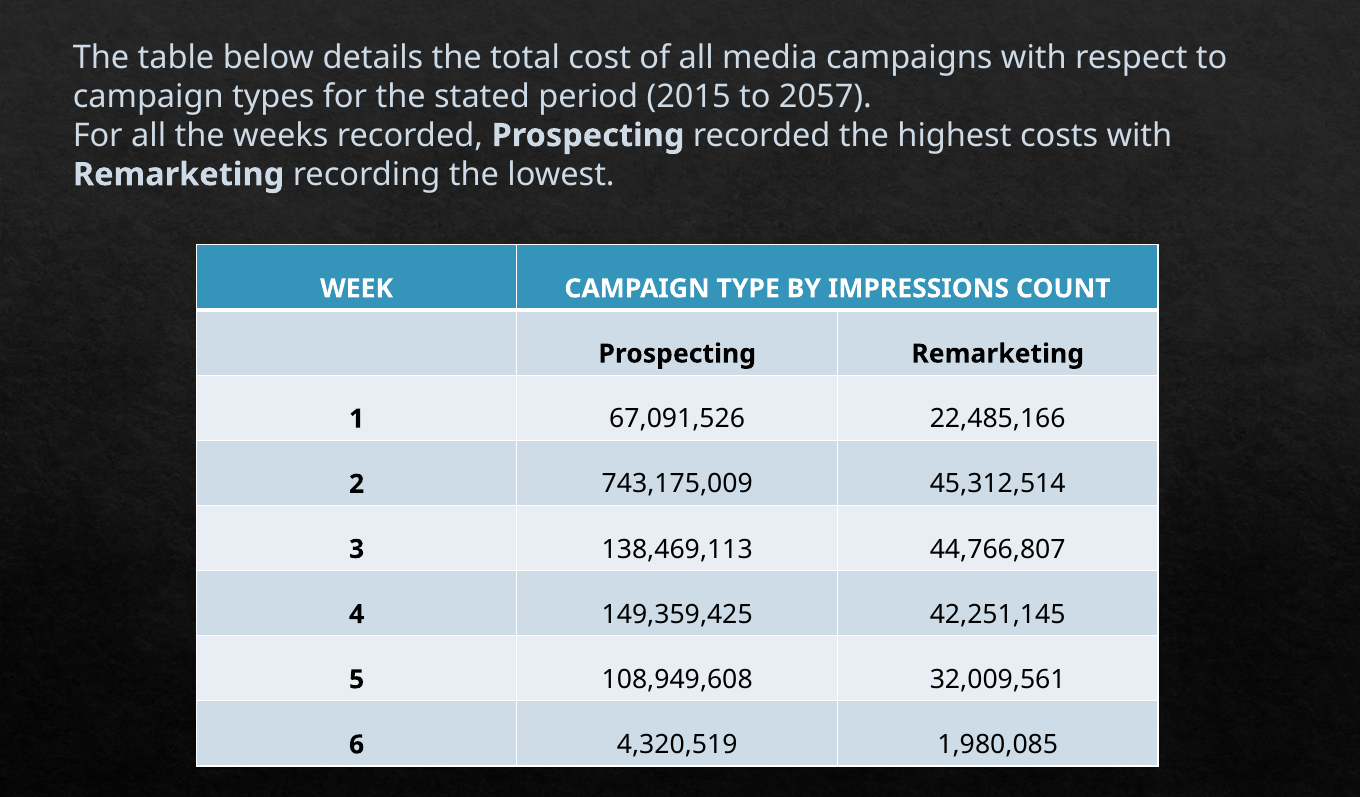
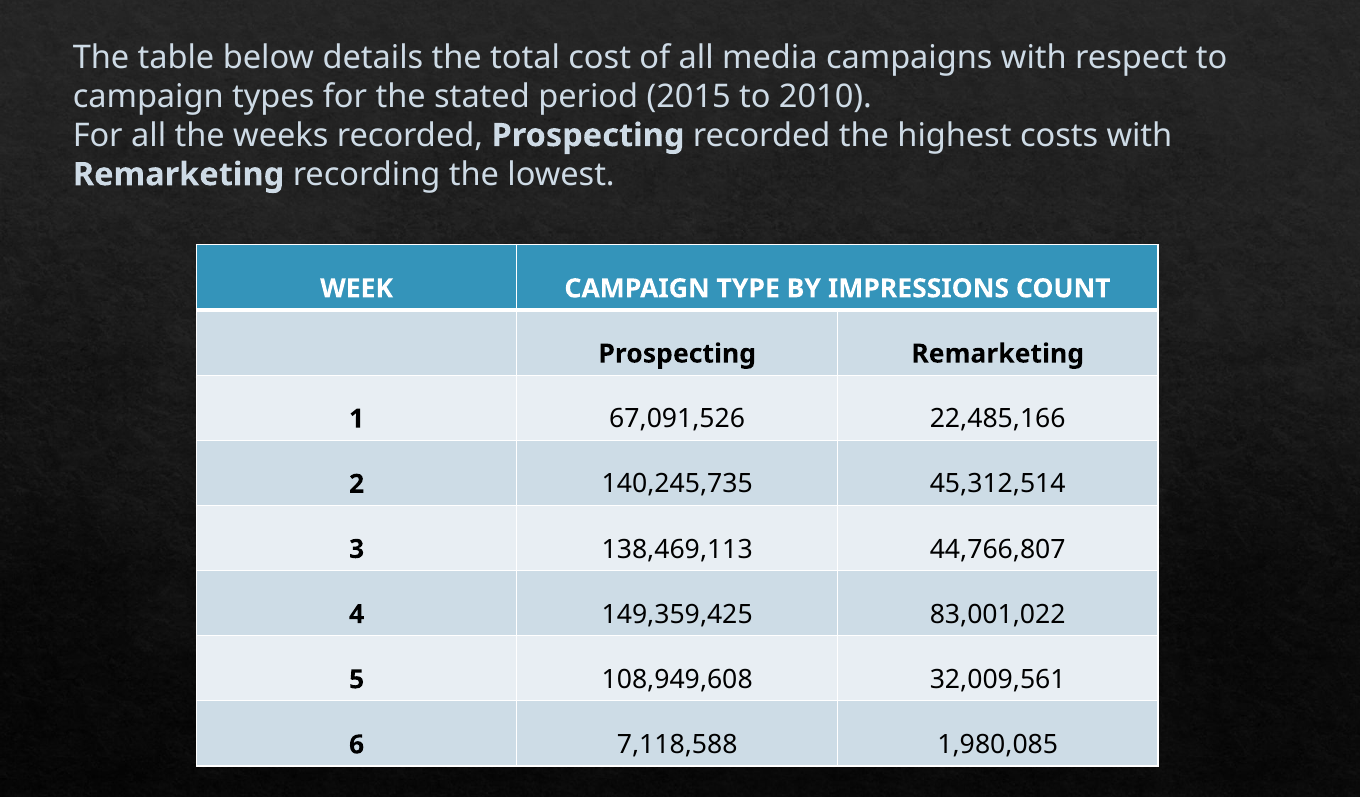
2057: 2057 -> 2010 (825, 96)
743,175,009: 743,175,009 -> 140,245,735 (677, 484)
42,251,145: 42,251,145 -> 83,001,022 (998, 615)
4,320,519: 4,320,519 -> 7,118,588 (677, 745)
